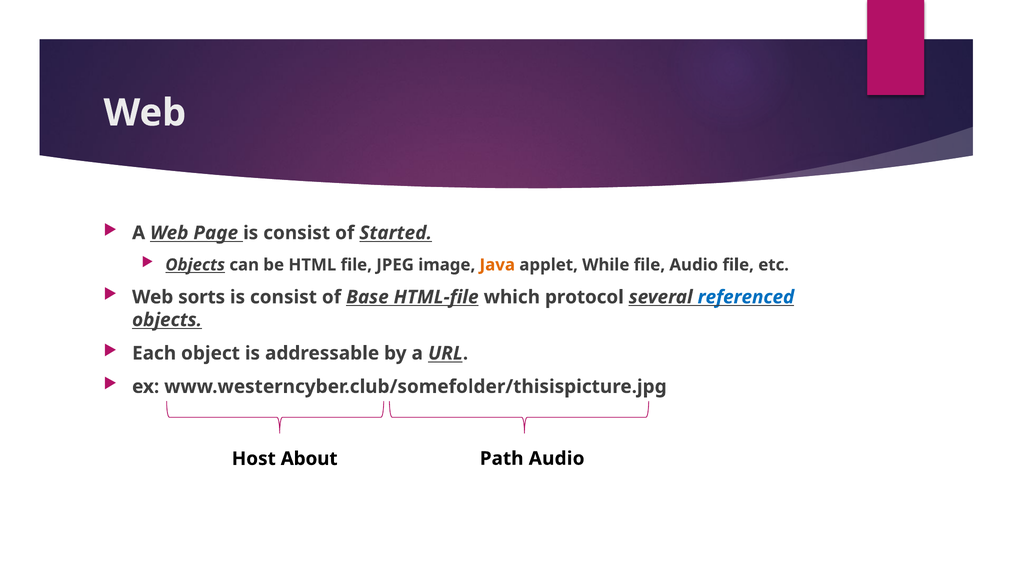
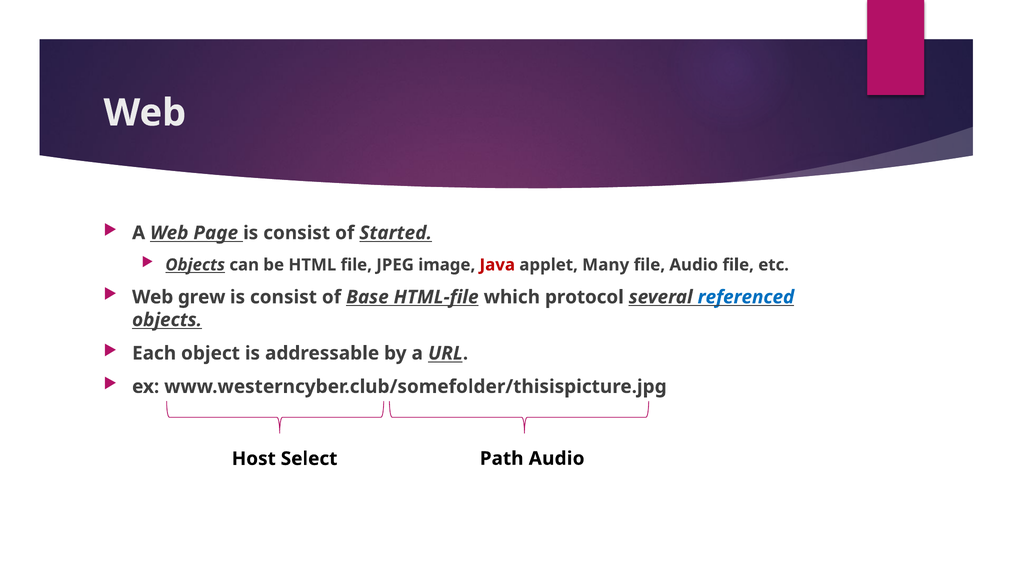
Java colour: orange -> red (497, 265)
While: While -> Many (606, 265)
sorts: sorts -> grew (202, 297)
About: About -> Select (309, 459)
